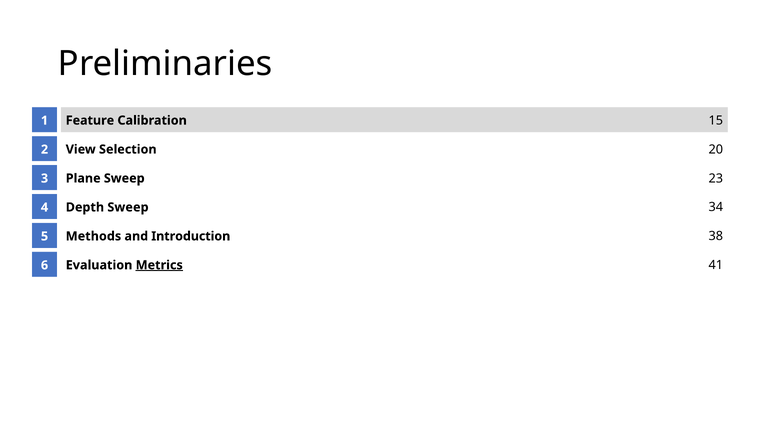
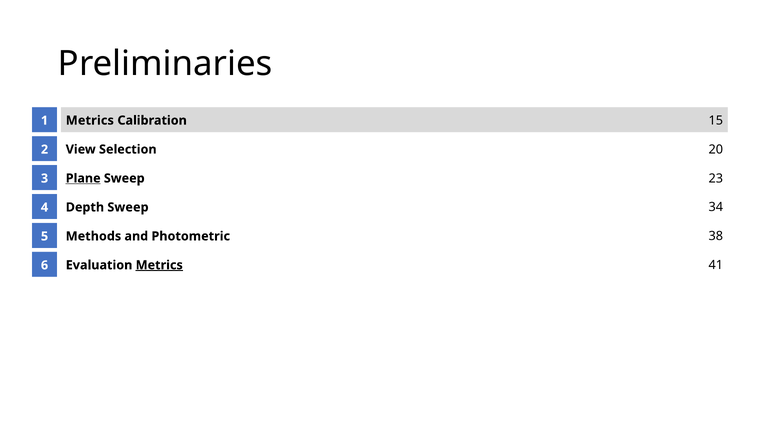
Feature: Feature -> Metrics (90, 120)
Plane underline: none -> present (83, 178)
Introduction: Introduction -> Photometric (191, 236)
